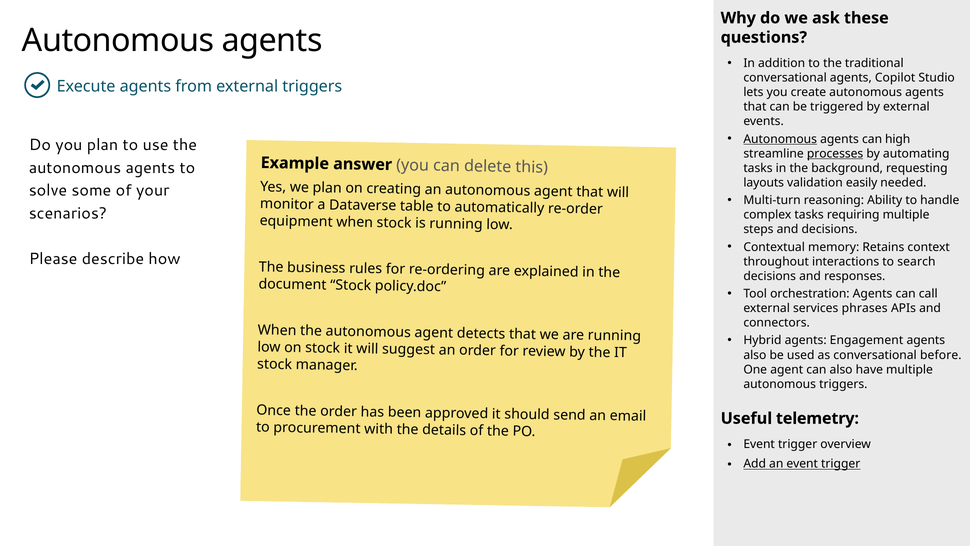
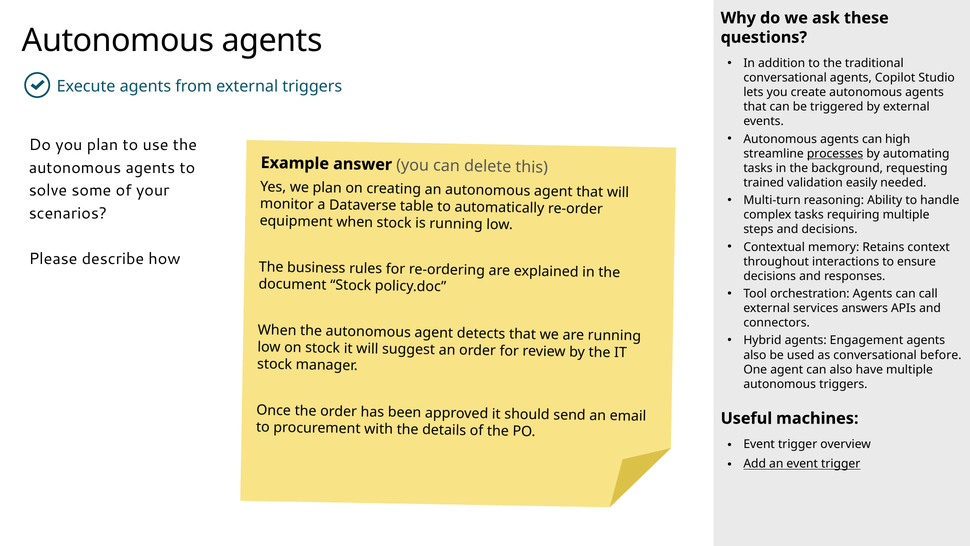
Autonomous underline: present -> none (780, 139)
layouts: layouts -> trained (764, 183)
search: search -> ensure (917, 261)
phrases: phrases -> answers (865, 308)
telemetry: telemetry -> machines (817, 418)
